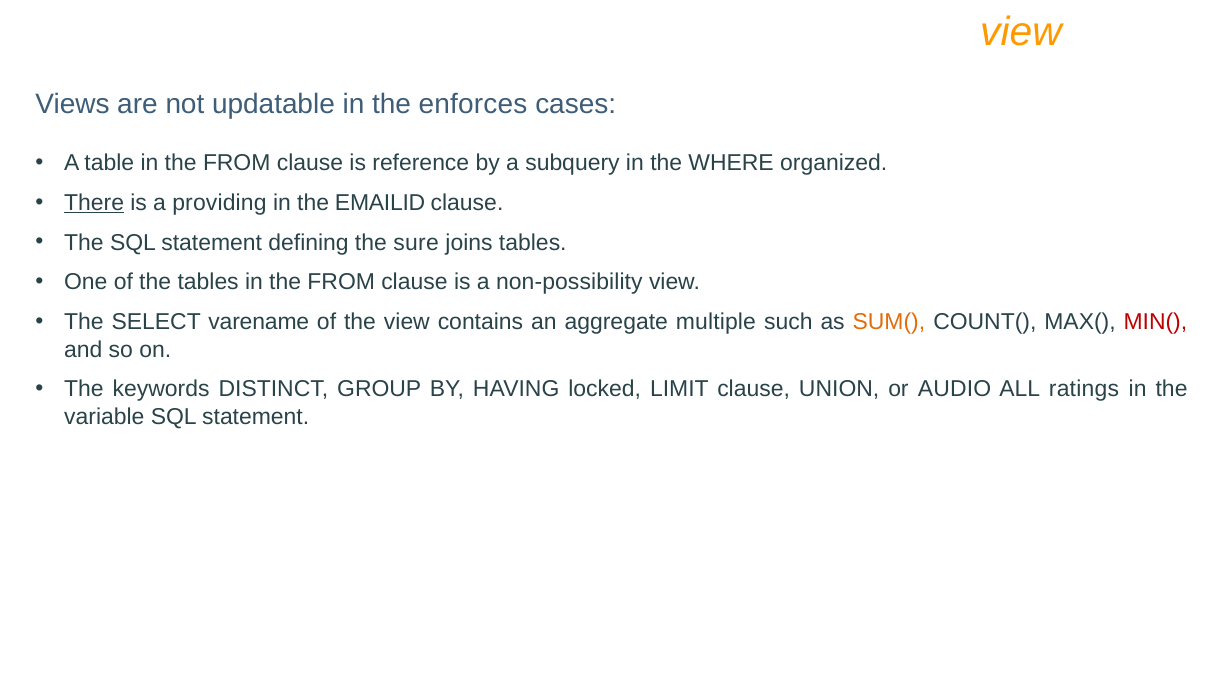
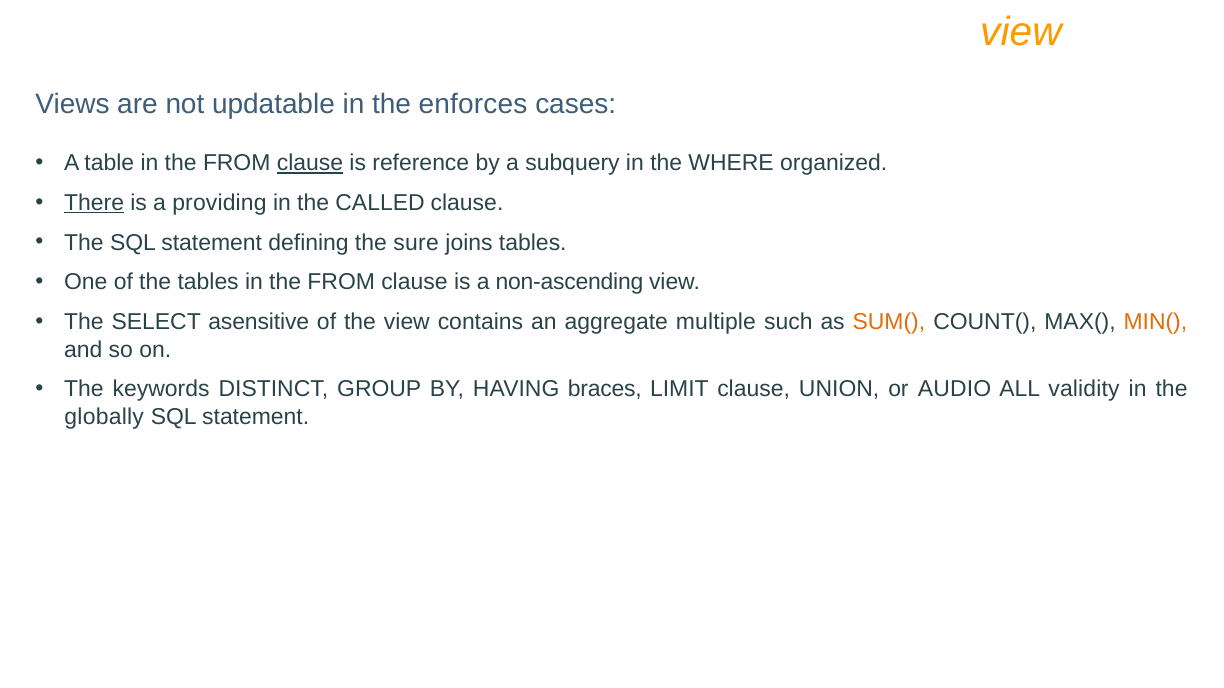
clause underline: none -> present (310, 163)
EMAILID: EMAILID -> CALLED (380, 203)
non-possibility: non-possibility -> non-ascending (569, 282)
varename: varename -> asensitive (259, 322)
MIN( colour: red -> orange (1155, 322)
locked: locked -> braces (605, 390)
ratings: ratings -> validity (1084, 390)
variable: variable -> globally (104, 417)
